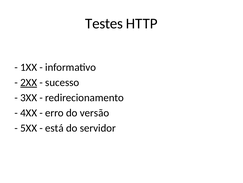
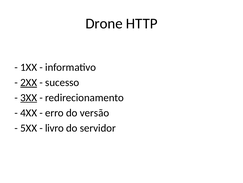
Testes: Testes -> Drone (104, 24)
3XX underline: none -> present (29, 97)
está: está -> livro (54, 128)
